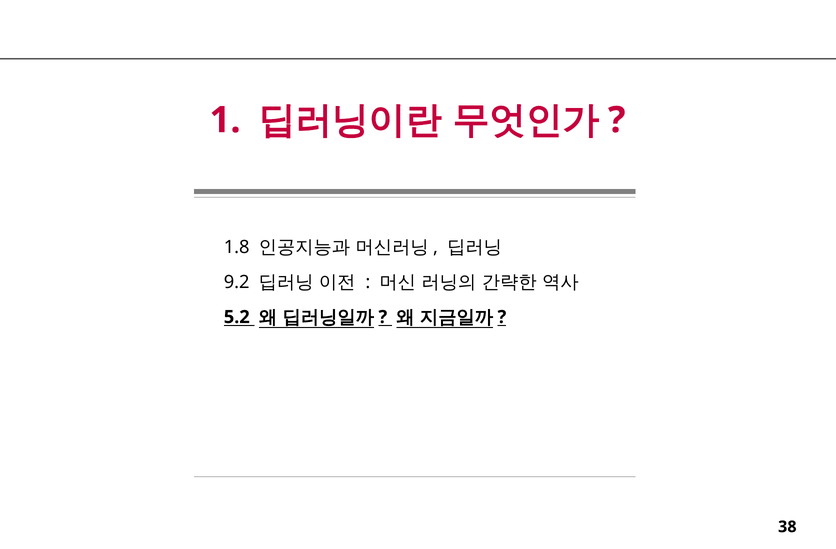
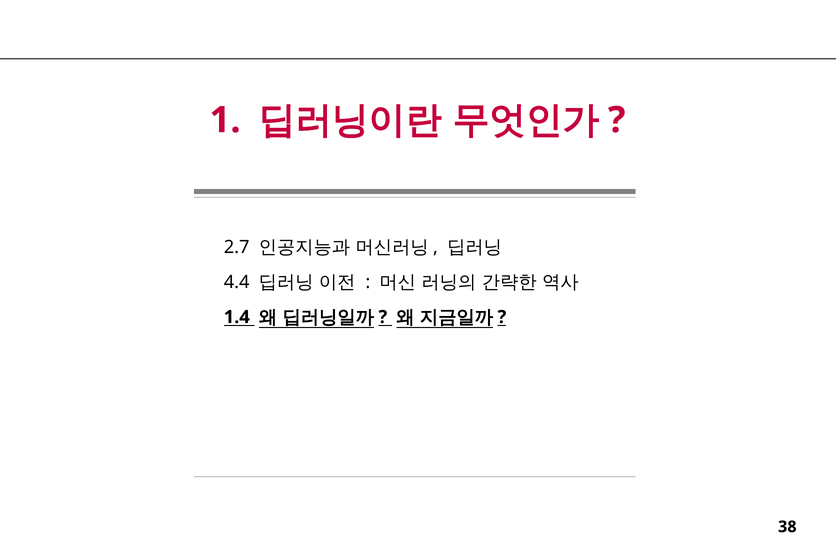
1.8: 1.8 -> 2.7 (237, 247)
9.2: 9.2 -> 4.4 (237, 282)
5.2: 5.2 -> 1.4 (237, 317)
